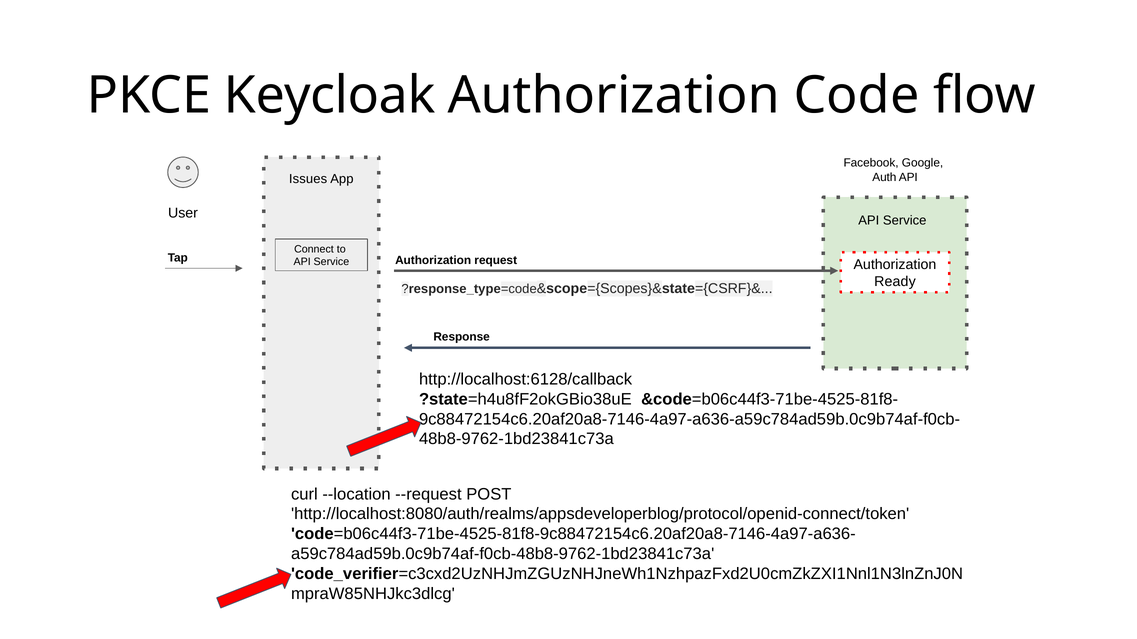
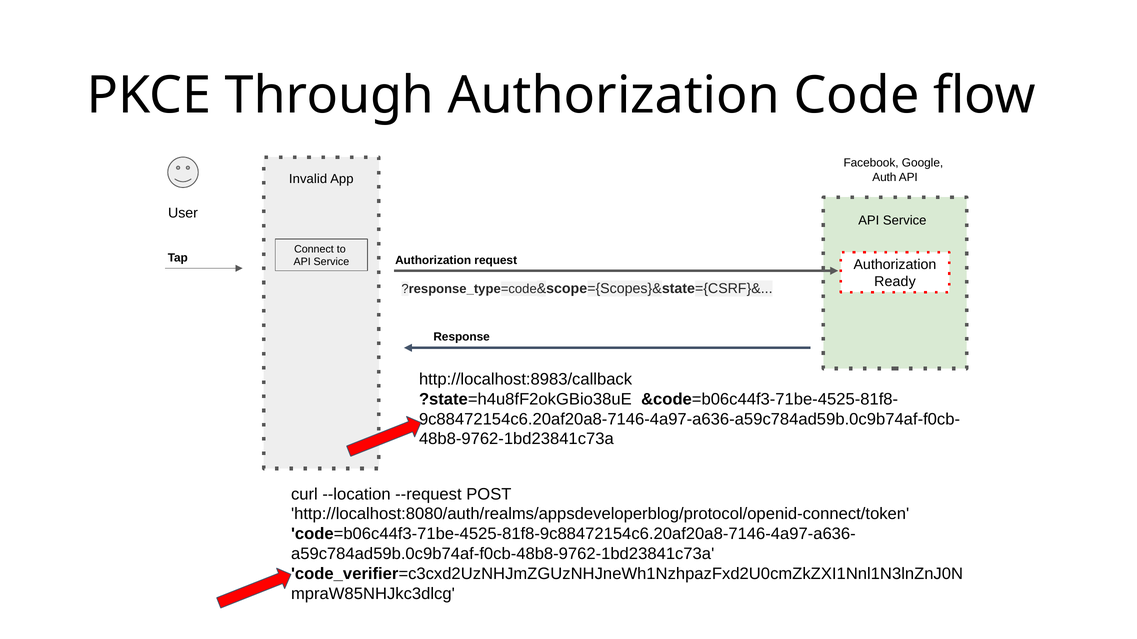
Keycloak: Keycloak -> Through (329, 96)
Issues: Issues -> Invalid (308, 179)
http://localhost:6128/callback: http://localhost:6128/callback -> http://localhost:8983/callback (526, 380)
